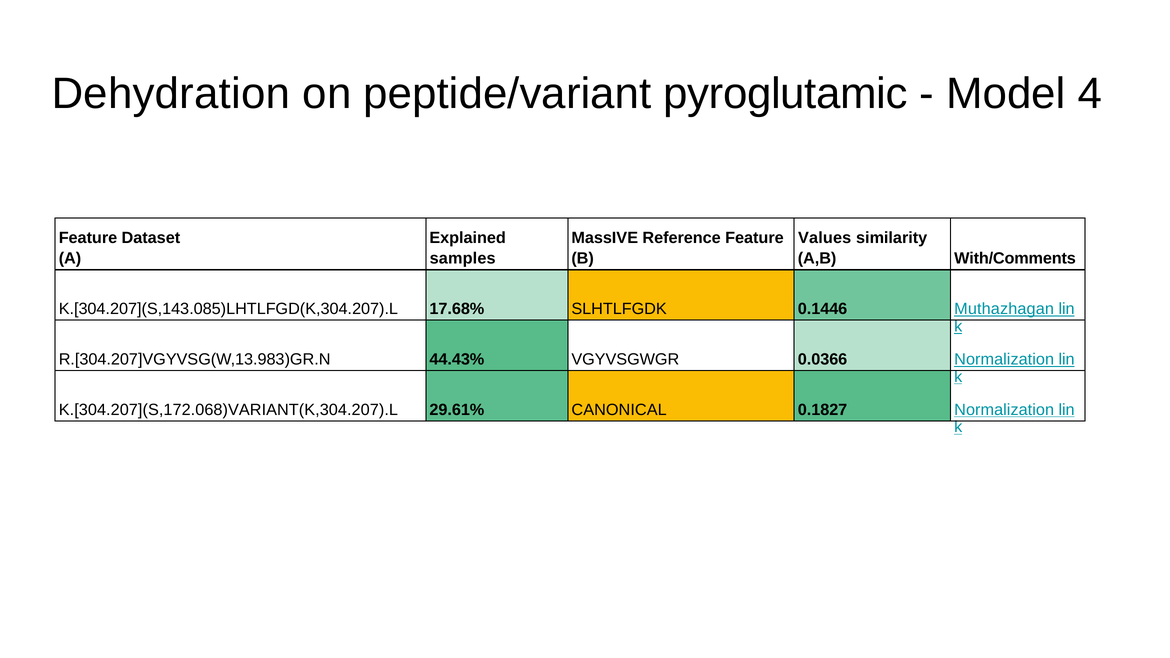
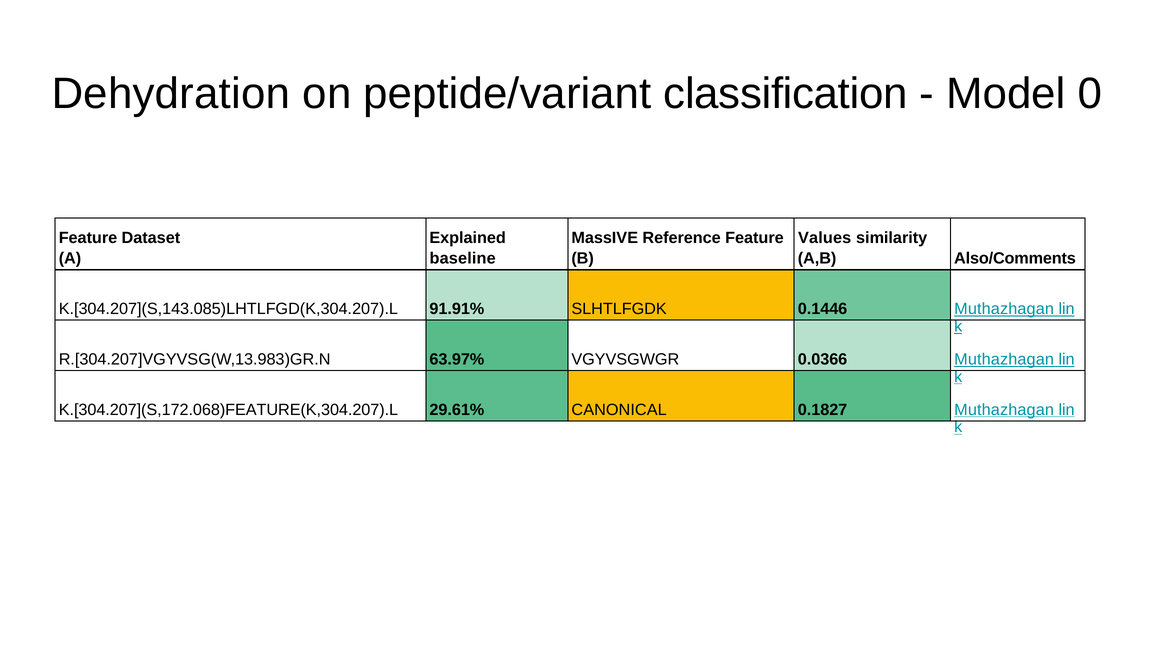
pyroglutamic: pyroglutamic -> classification (785, 94)
4: 4 -> 0 (1090, 94)
samples: samples -> baseline (463, 259)
With/Comments: With/Comments -> Also/Comments (1015, 259)
17.68%: 17.68% -> 91.91% (457, 309)
44.43%: 44.43% -> 63.97% (457, 359)
0.0366 Normalization: Normalization -> Muthazhagan (1004, 359)
K.[304.207](S,172.068)VARIANT(K,304.207).L: K.[304.207](S,172.068)VARIANT(K,304.207).L -> K.[304.207](S,172.068)FEATURE(K,304.207).L (228, 410)
0.1827 Normalization: Normalization -> Muthazhagan (1004, 410)
